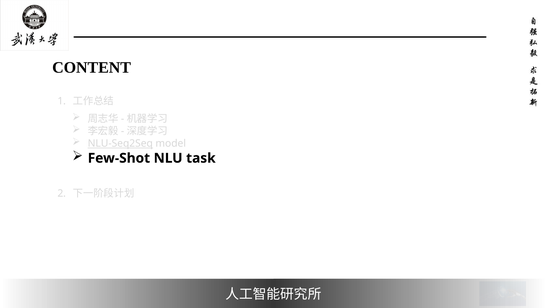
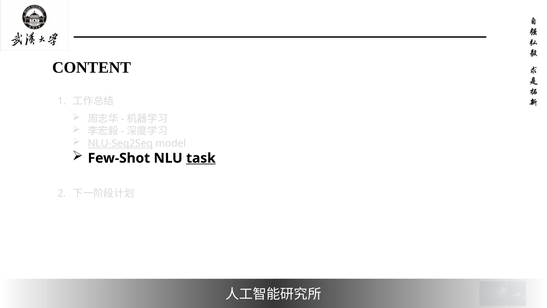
task underline: none -> present (201, 158)
